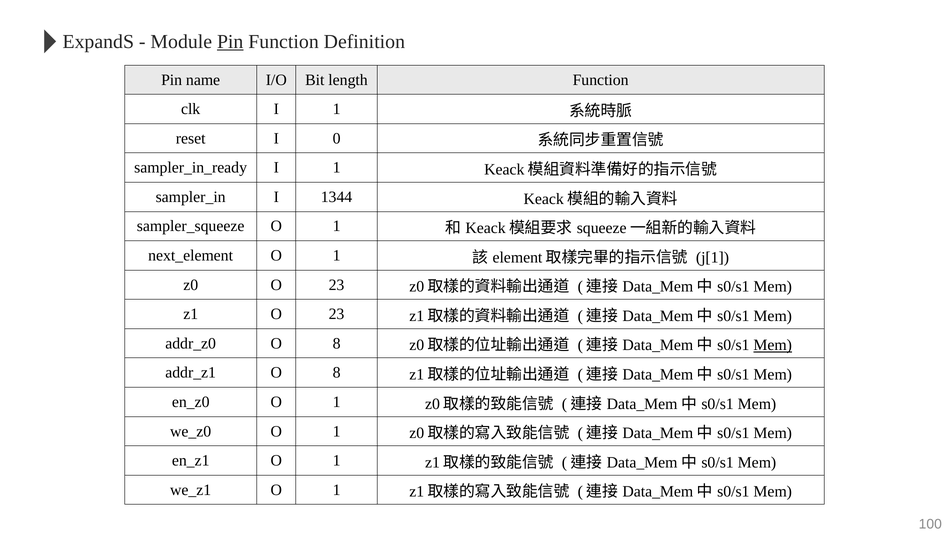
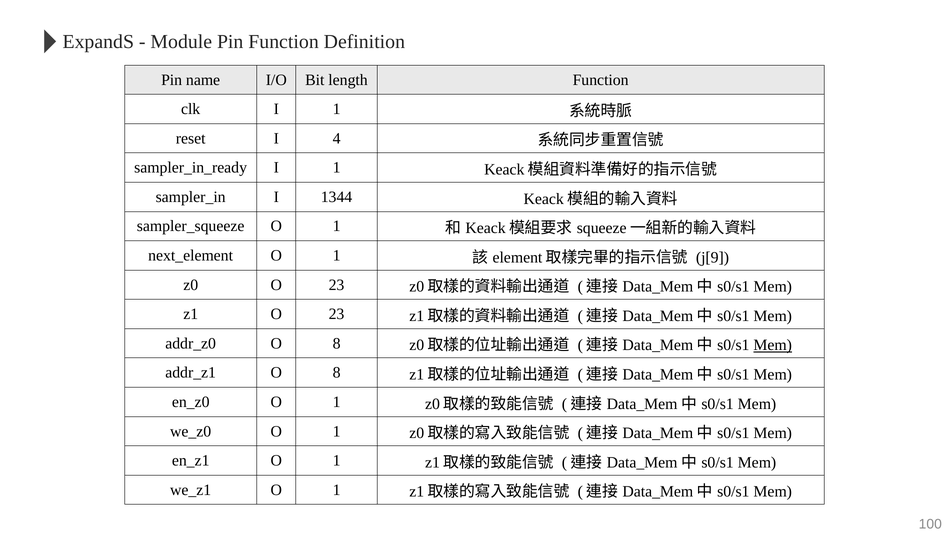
Pin underline: present -> none (230, 42)
0: 0 -> 4 (337, 138)
j[1: j[1 -> j[9 (713, 257)
